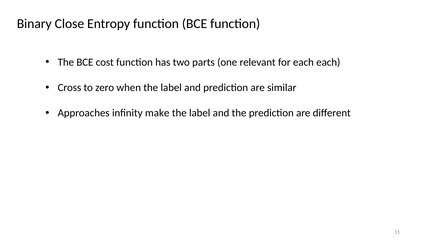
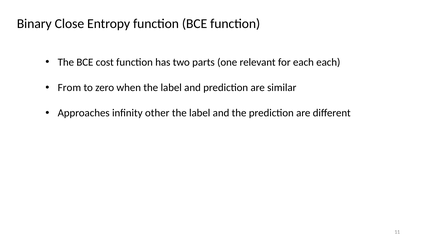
Cross: Cross -> From (69, 88)
make: make -> other (157, 113)
